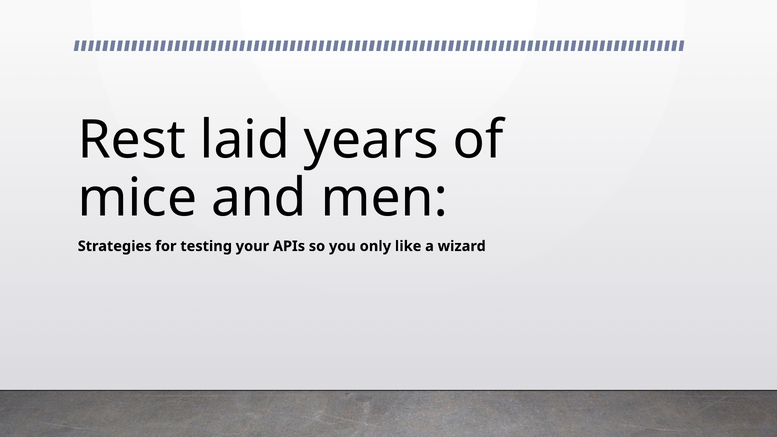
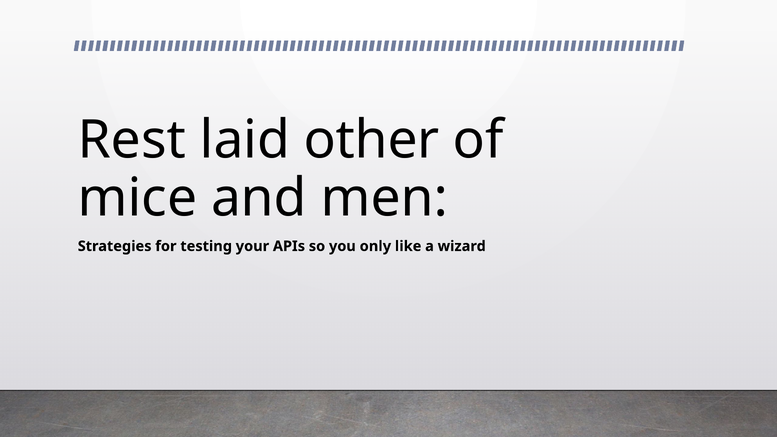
years: years -> other (372, 140)
